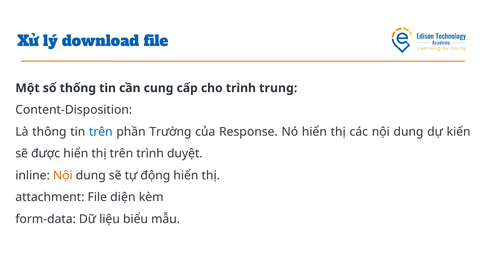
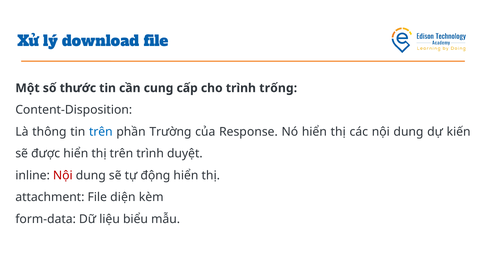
thống: thống -> thước (78, 88)
trung: trung -> trống (278, 88)
Nội colour: orange -> red (63, 176)
